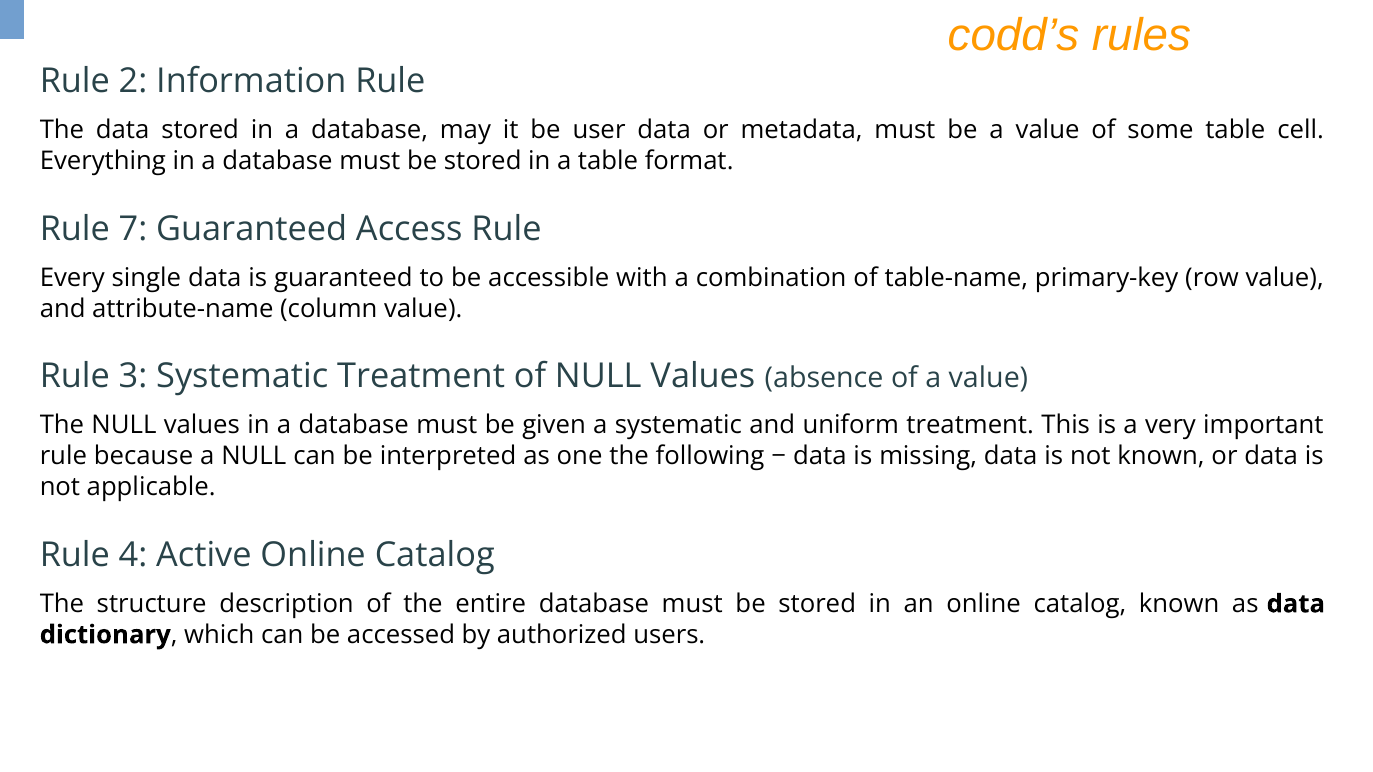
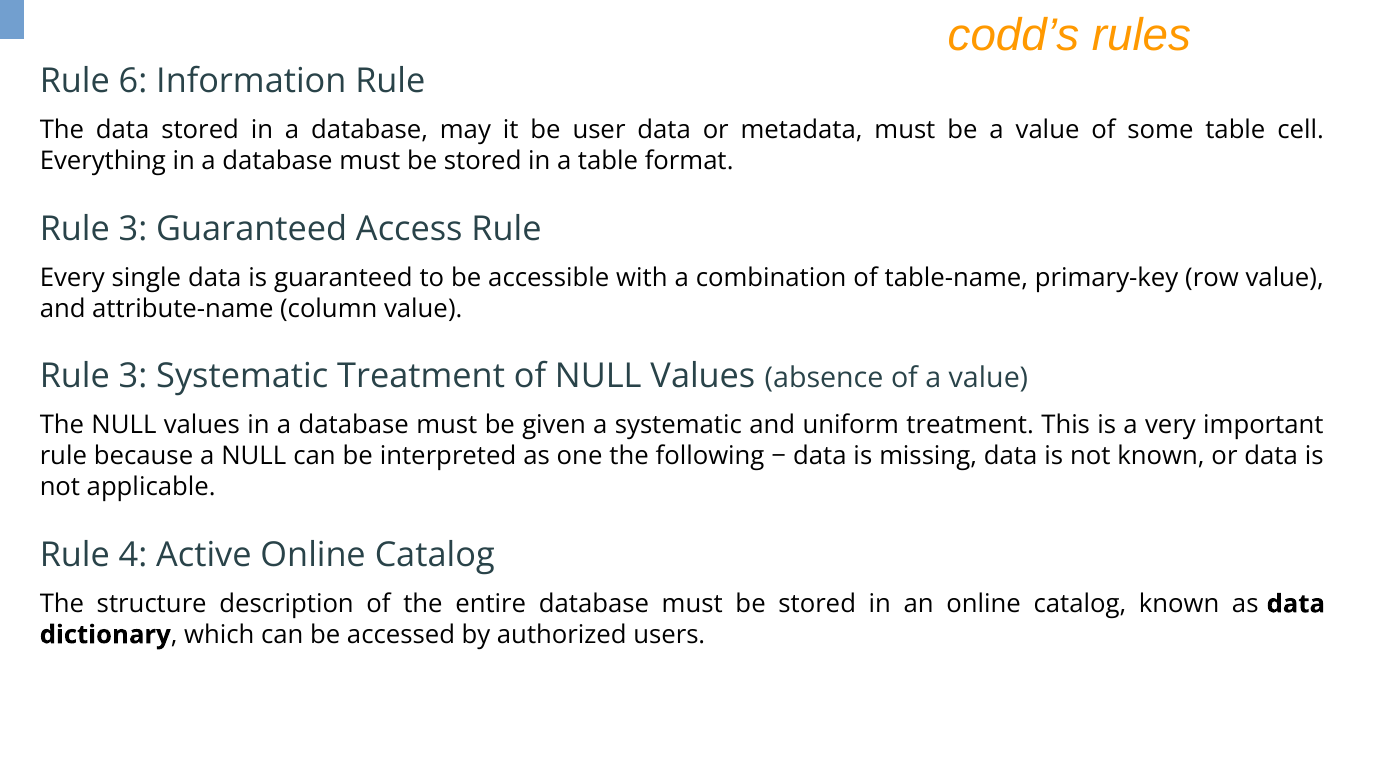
2: 2 -> 6 (133, 81)
7: 7 -> 3 (133, 229)
